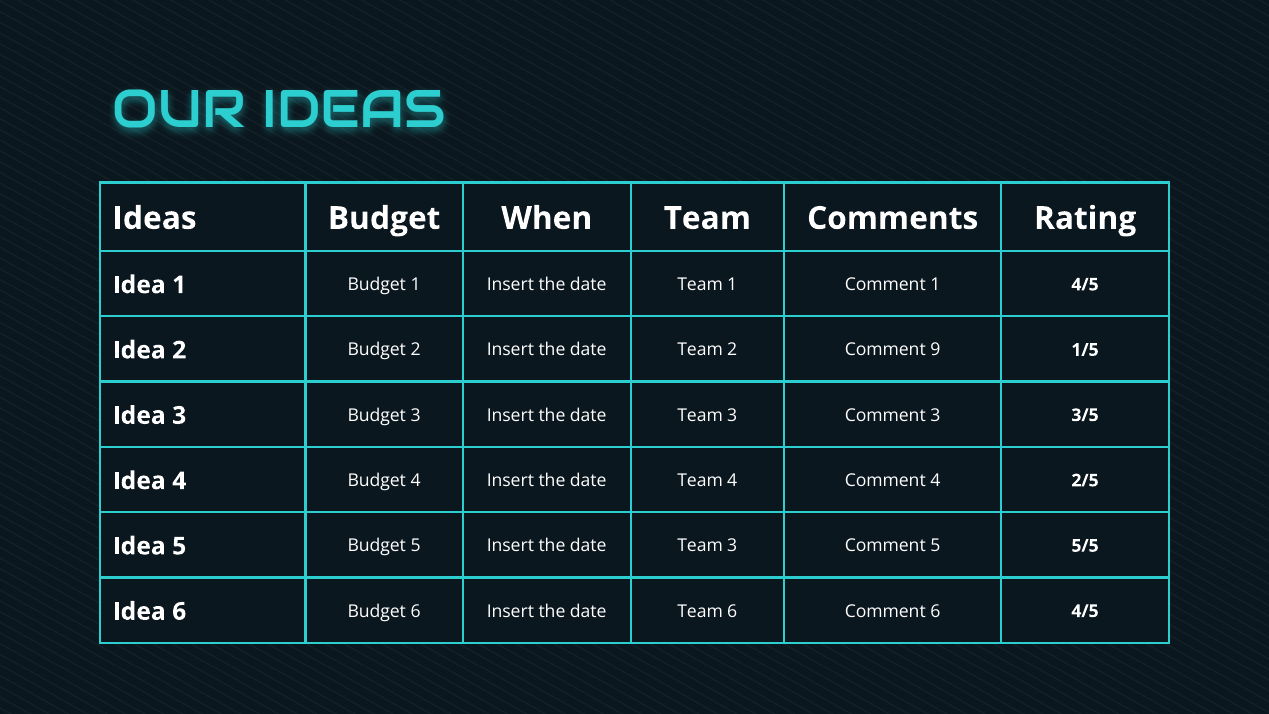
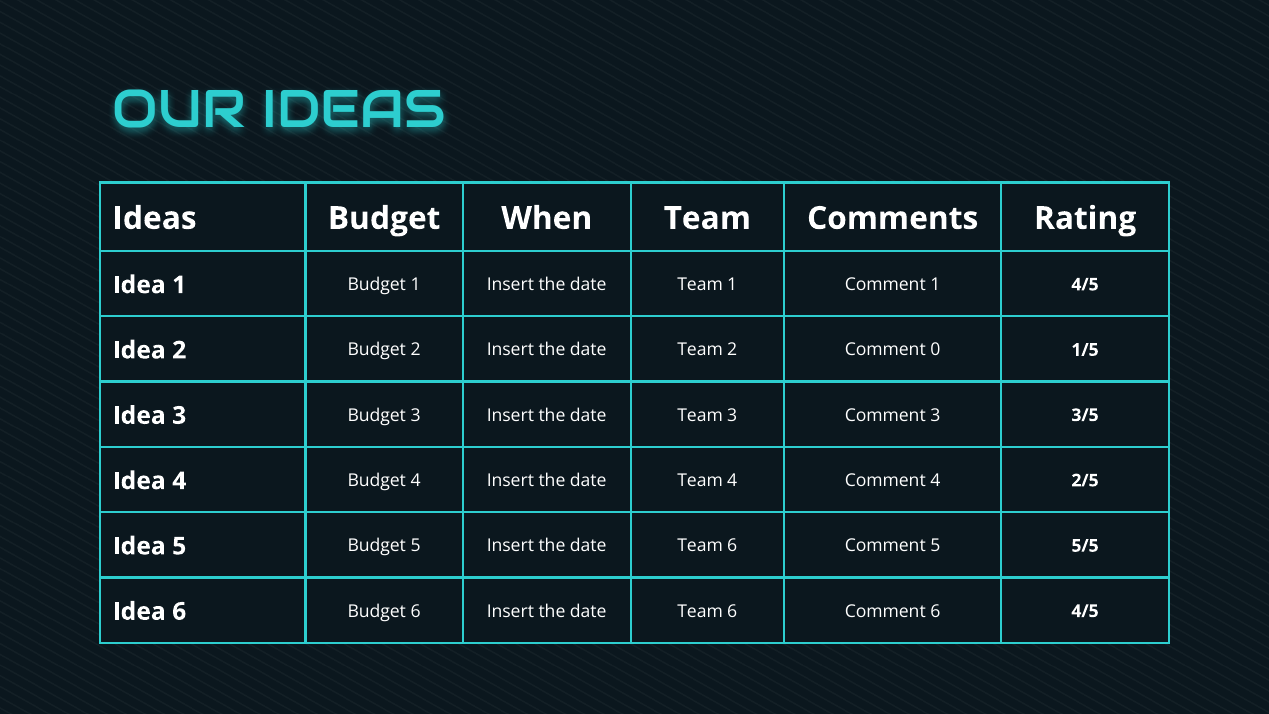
9: 9 -> 0 (935, 350)
3: 3 -> 6 (732, 546)
